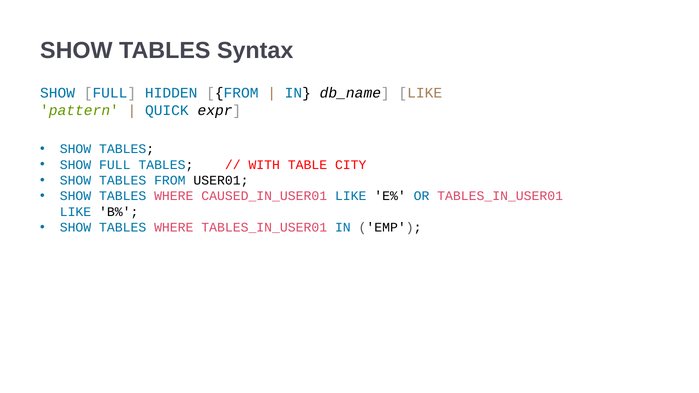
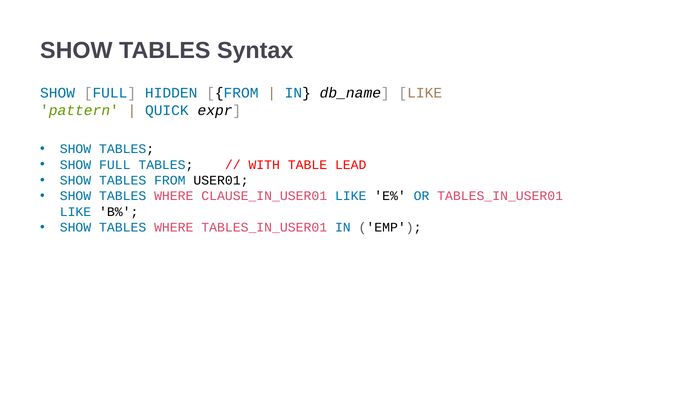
CITY: CITY -> LEAD (351, 165)
CAUSED_IN_USER01: CAUSED_IN_USER01 -> CLAUSE_IN_USER01 (264, 196)
